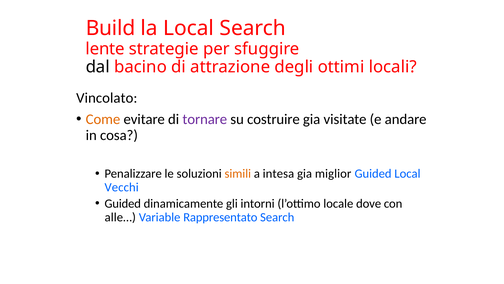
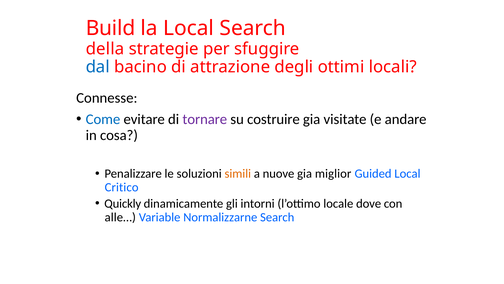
lente: lente -> della (105, 49)
dal colour: black -> blue (98, 67)
Vincolato: Vincolato -> Connesse (107, 98)
Come colour: orange -> blue (103, 119)
intesa: intesa -> nuove (279, 173)
Vecchi: Vecchi -> Critico (122, 187)
Guided: Guided -> Quickly (123, 203)
Rappresentato: Rappresentato -> Normalizzarne (220, 217)
